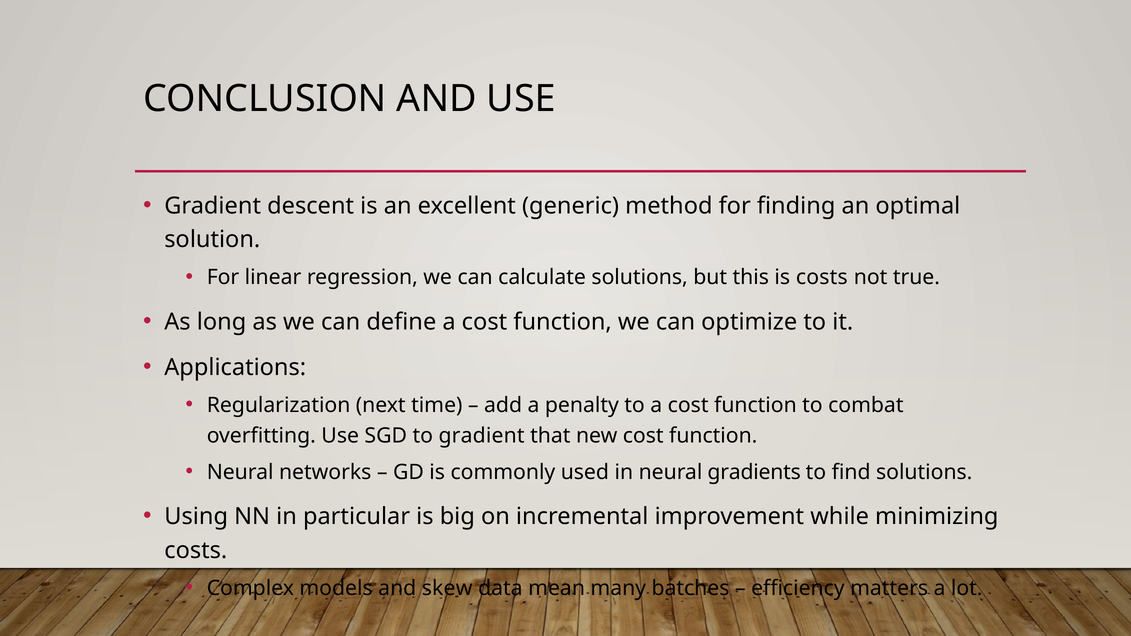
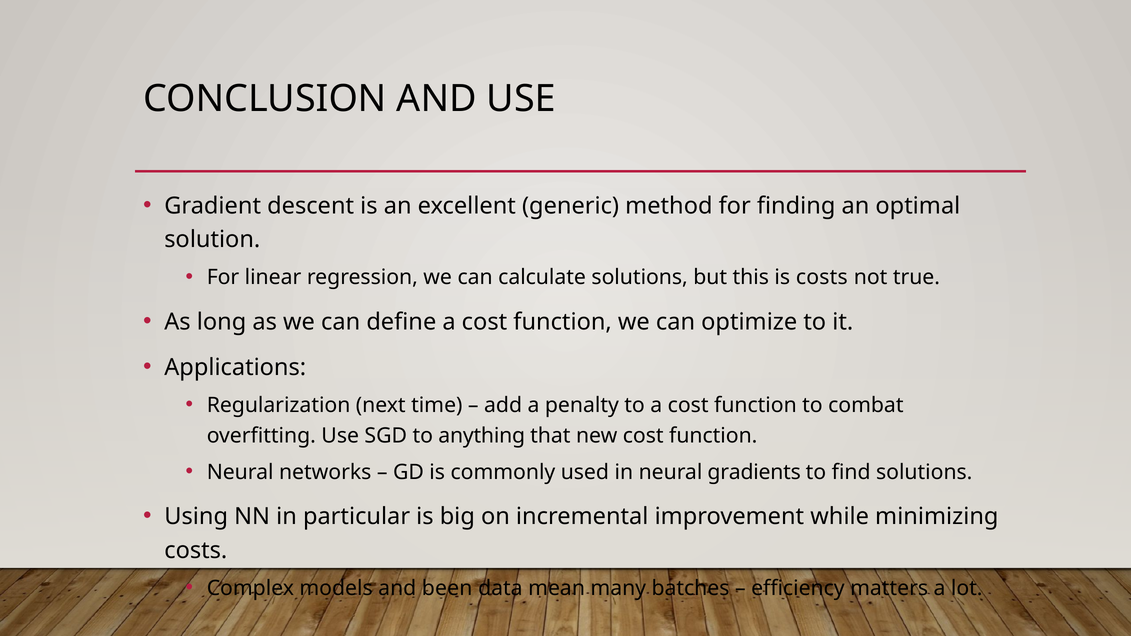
to gradient: gradient -> anything (482, 436)
skew: skew -> been (447, 588)
